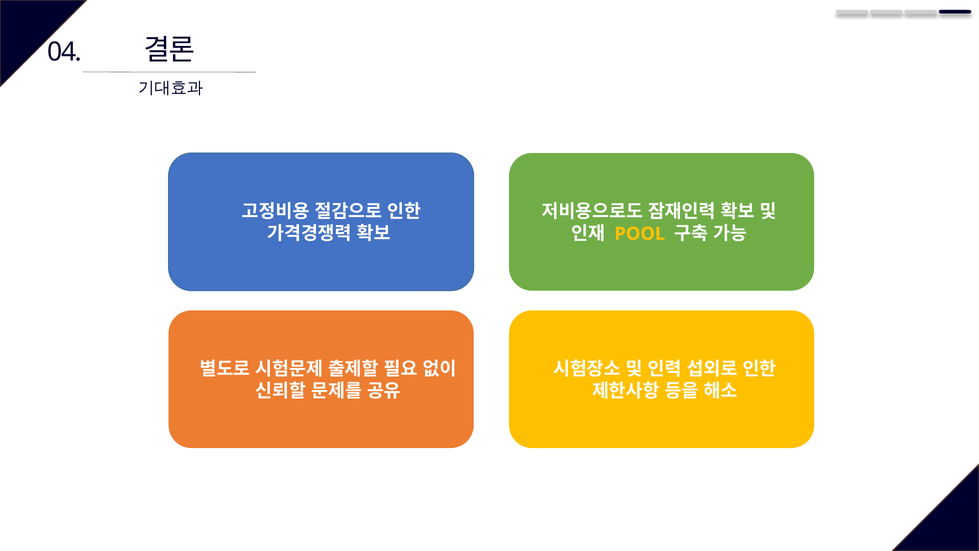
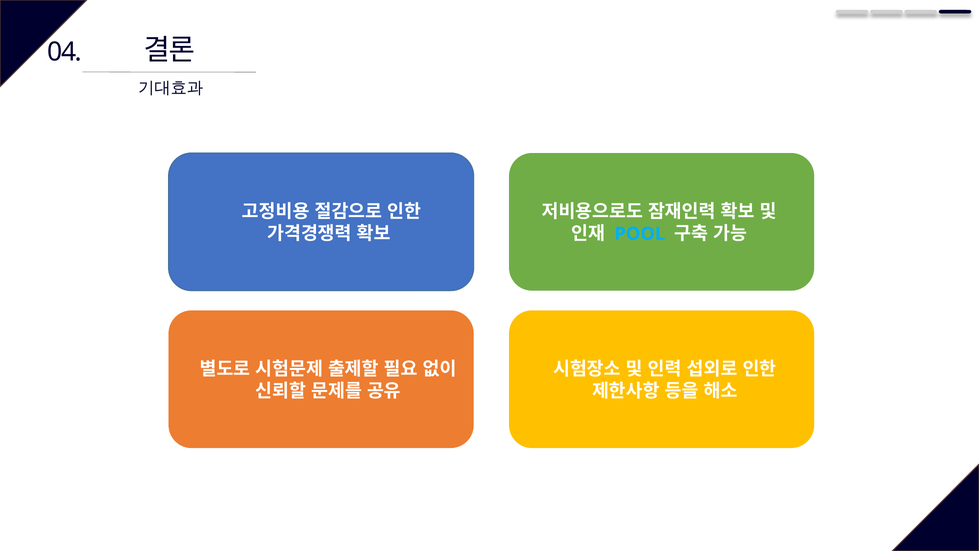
POOL colour: yellow -> light blue (640, 234)
